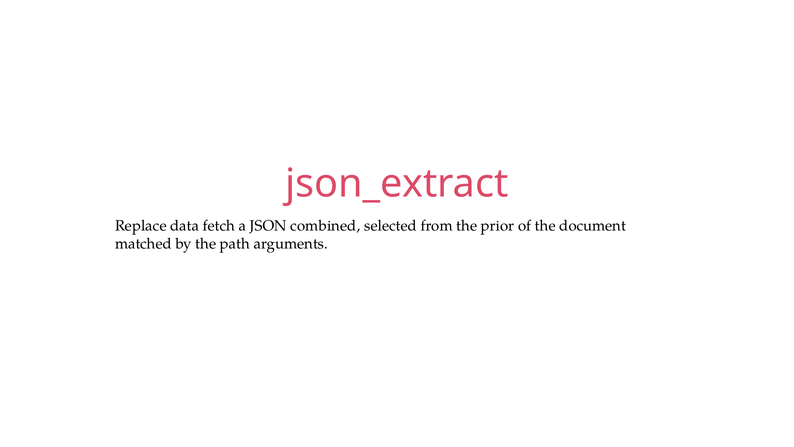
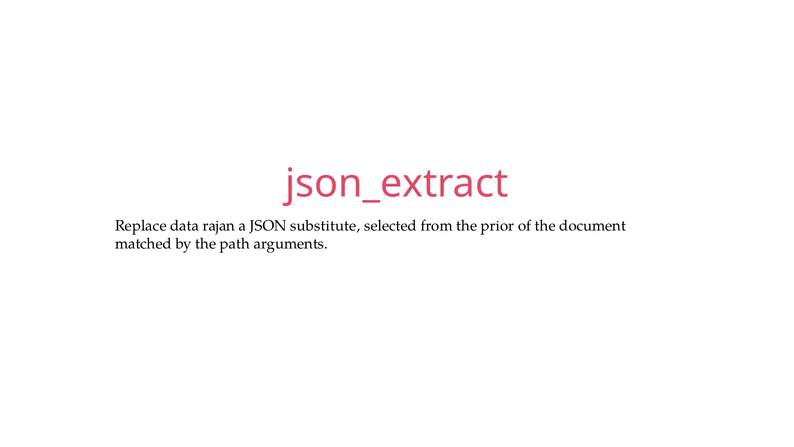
fetch: fetch -> rajan (219, 226)
combined: combined -> substitute (325, 226)
